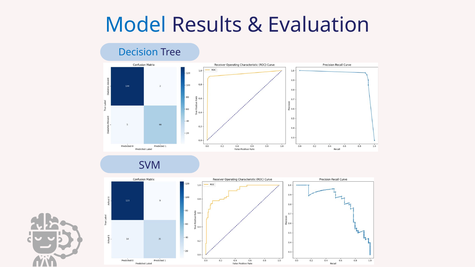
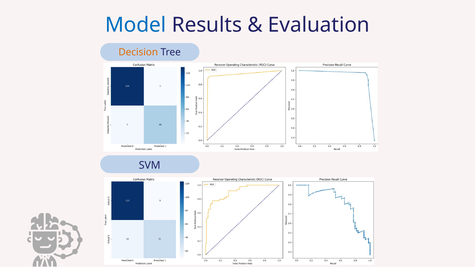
Decision colour: blue -> orange (138, 52)
